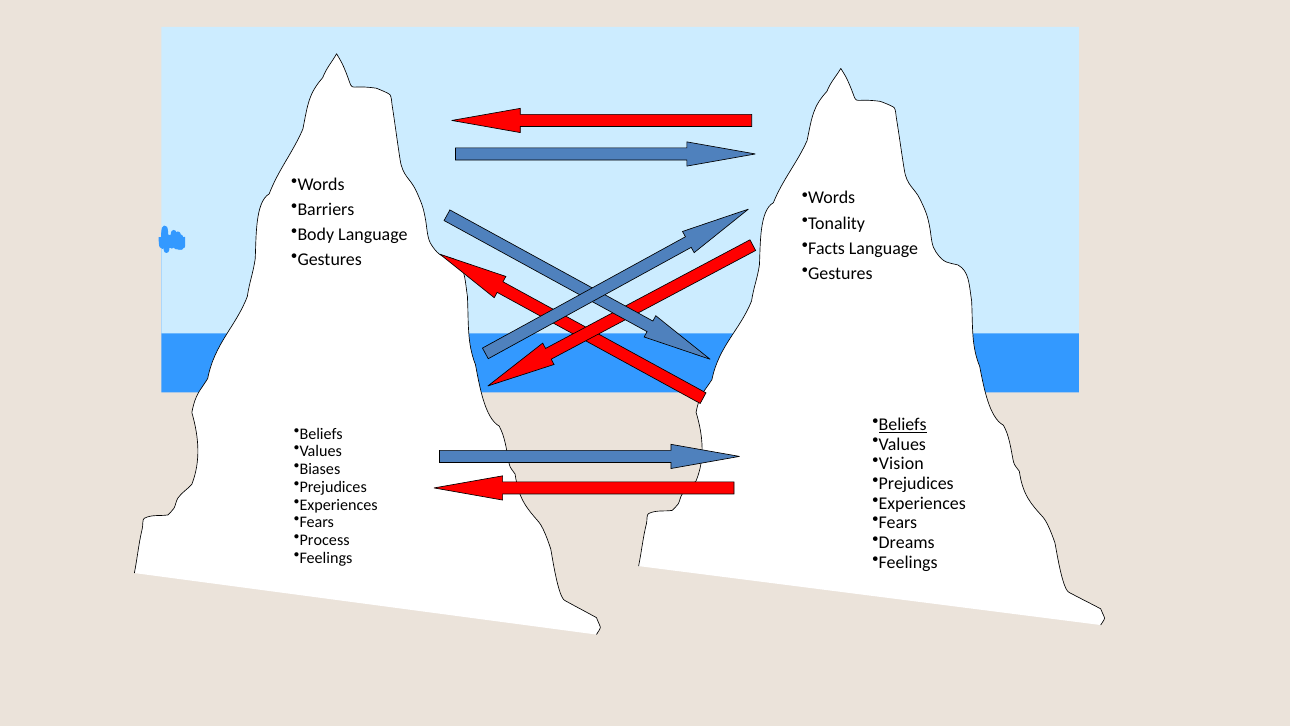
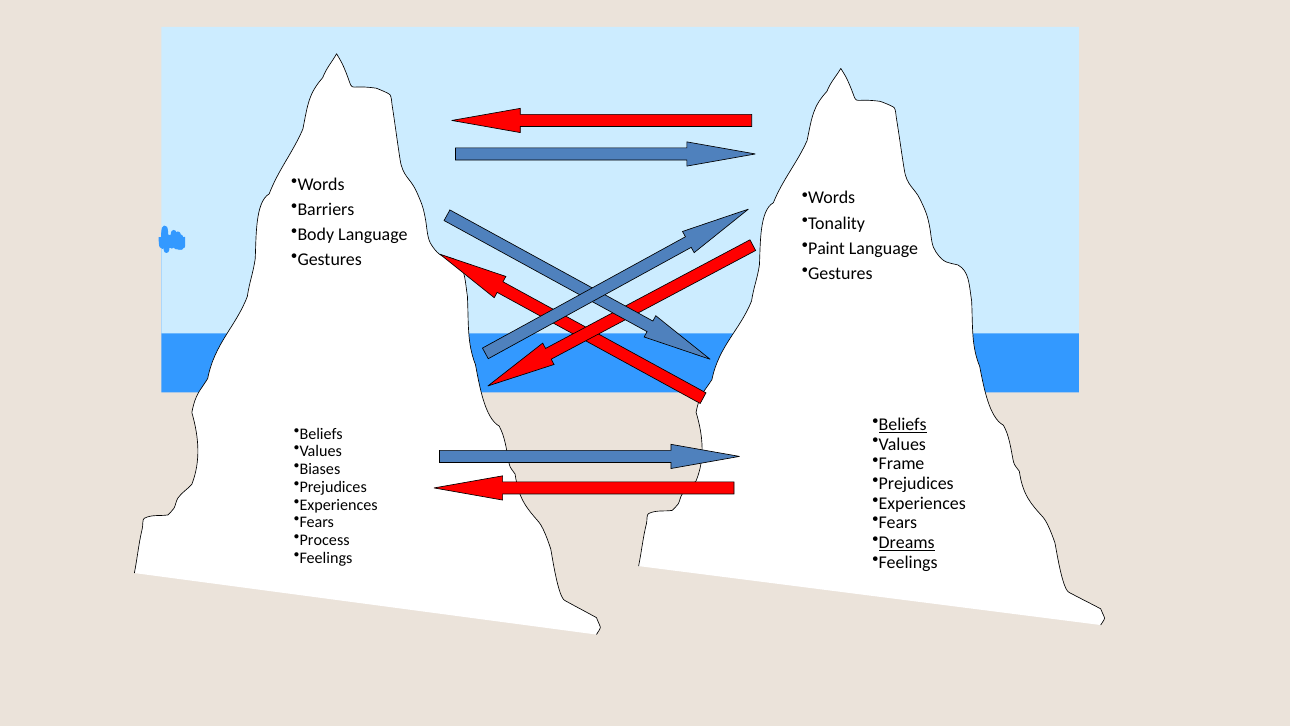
Facts: Facts -> Paint (827, 248)
Vision: Vision -> Frame (902, 464)
Dreams underline: none -> present (907, 543)
